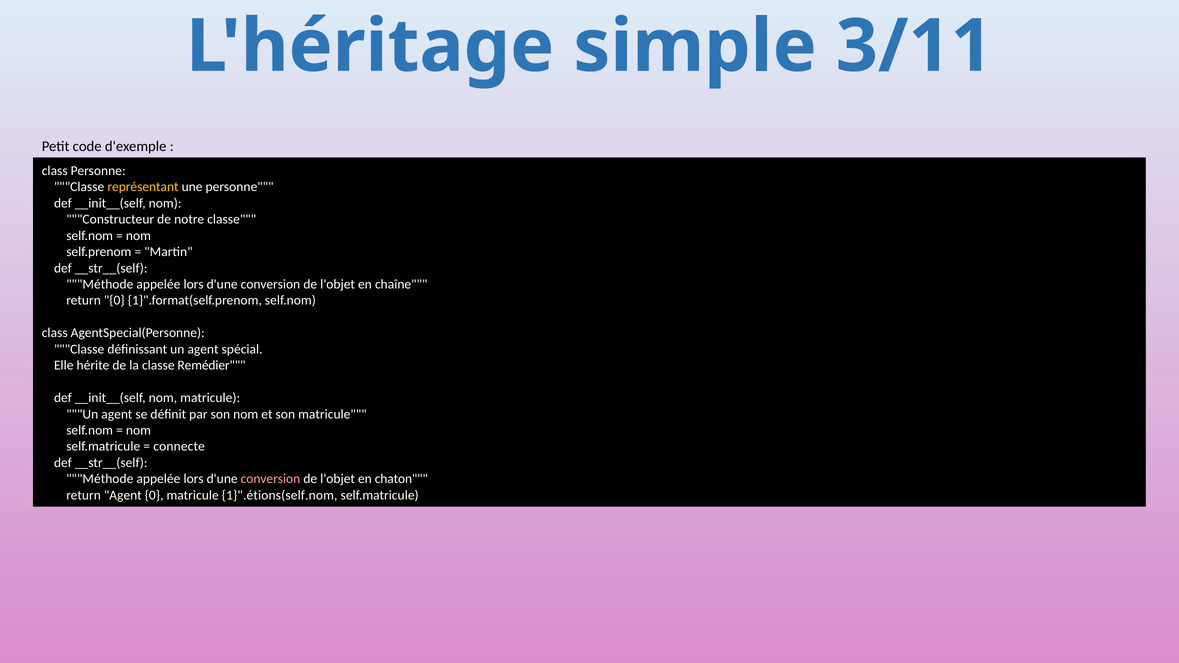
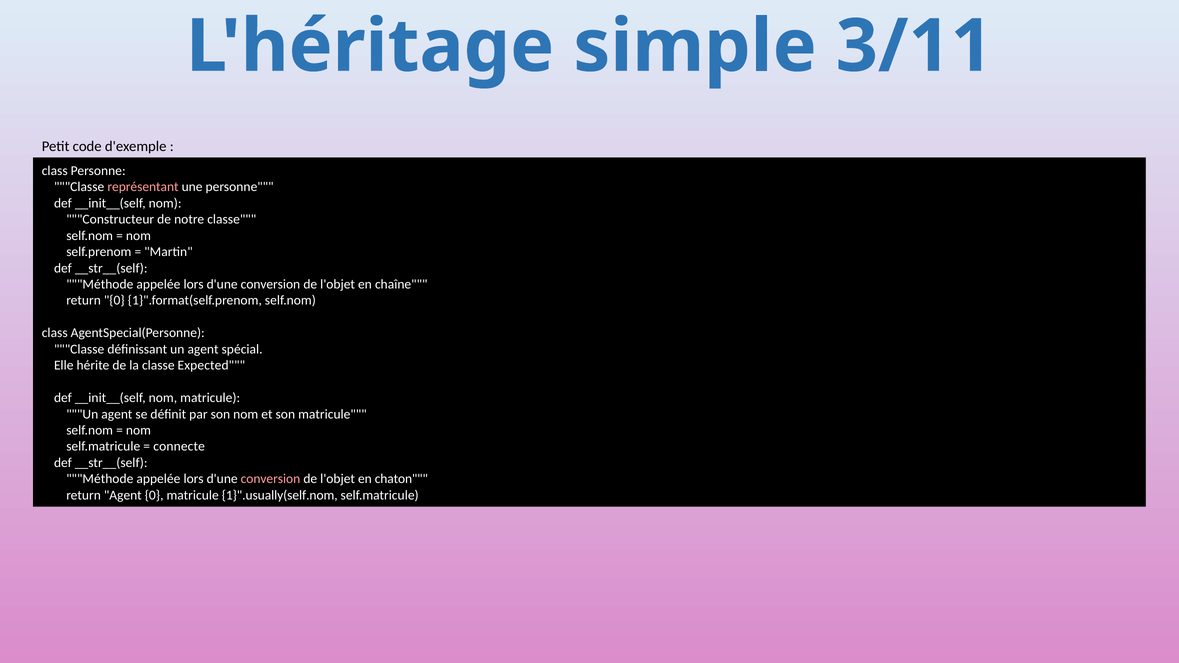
représentant colour: yellow -> pink (143, 187)
Remédier: Remédier -> Expected (211, 365)
1}".étions(self.nom: 1}".étions(self.nom -> 1}".usually(self.nom (280, 495)
